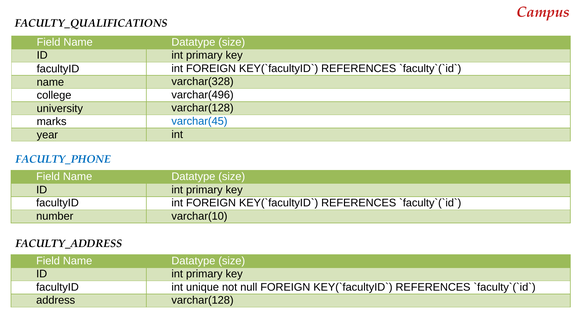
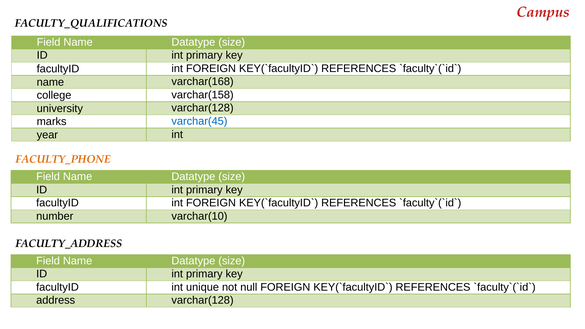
varchar(328: varchar(328 -> varchar(168 (203, 82)
varchar(496: varchar(496 -> varchar(158 (203, 95)
FACULTY_PHONE colour: blue -> orange (63, 159)
